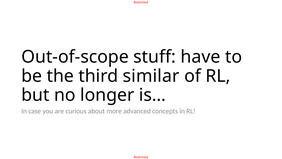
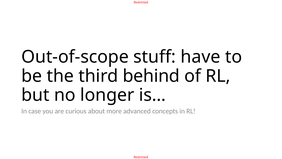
similar: similar -> behind (151, 76)
